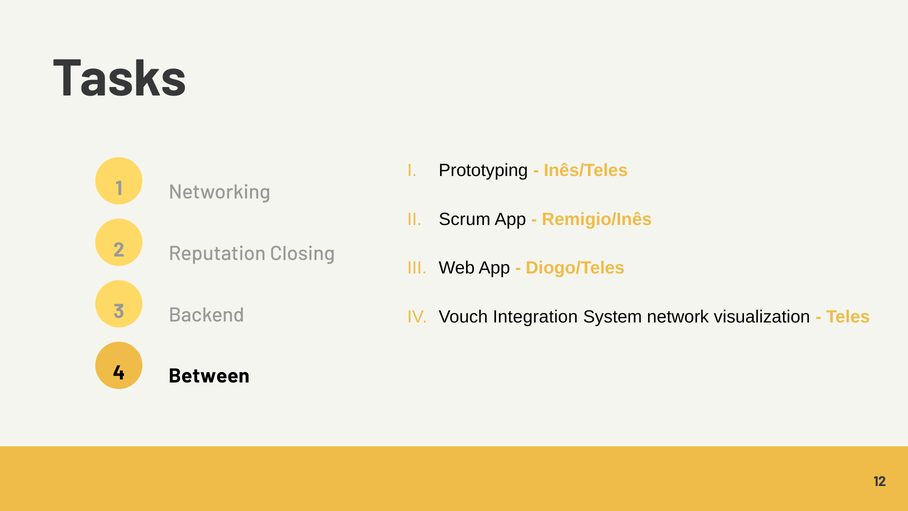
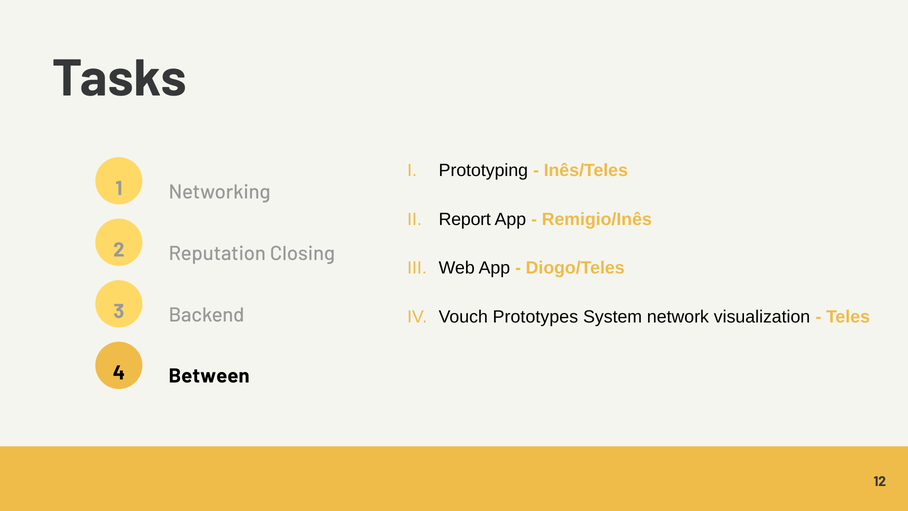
Scrum: Scrum -> Report (465, 219)
Integration: Integration -> Prototypes (535, 317)
